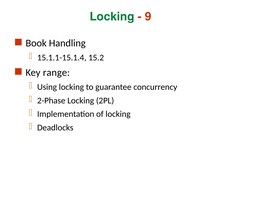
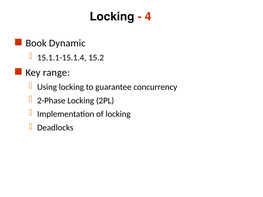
Locking colour: green -> black (112, 17)
9: 9 -> 4 (148, 17)
Handling: Handling -> Dynamic (67, 43)
